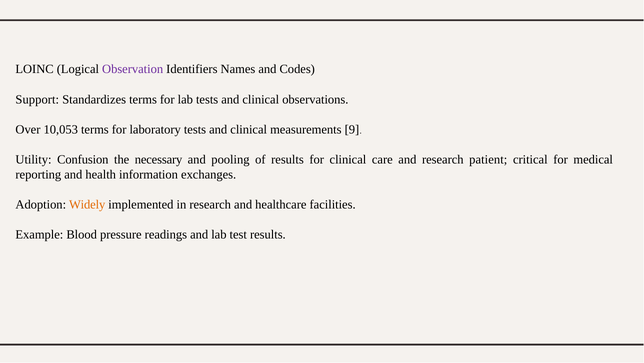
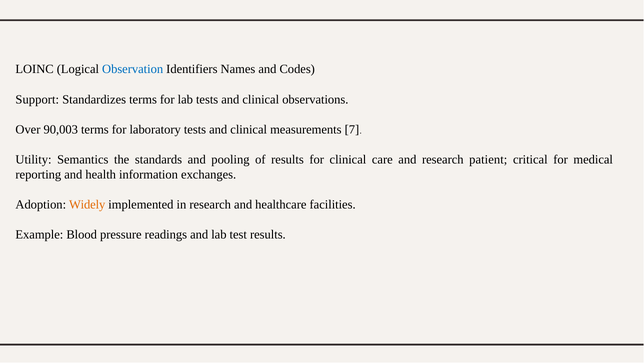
Observation colour: purple -> blue (133, 69)
10,053: 10,053 -> 90,003 (61, 129)
9: 9 -> 7 (352, 129)
Confusion: Confusion -> Semantics (83, 159)
necessary: necessary -> standards (159, 159)
